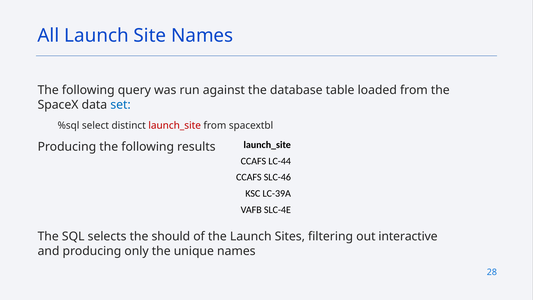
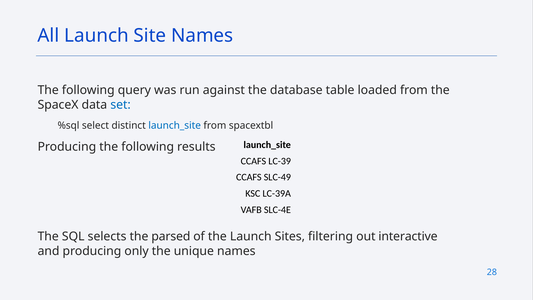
launch_site colour: red -> blue (175, 126)
LC-44: LC-44 -> LC-39 (280, 161)
SLC-46: SLC-46 -> SLC-49 (277, 177)
should: should -> parsed (171, 236)
